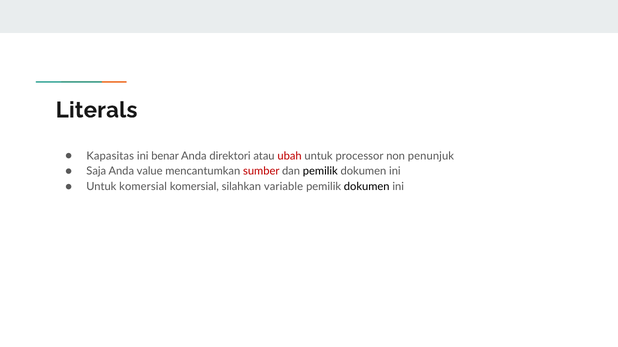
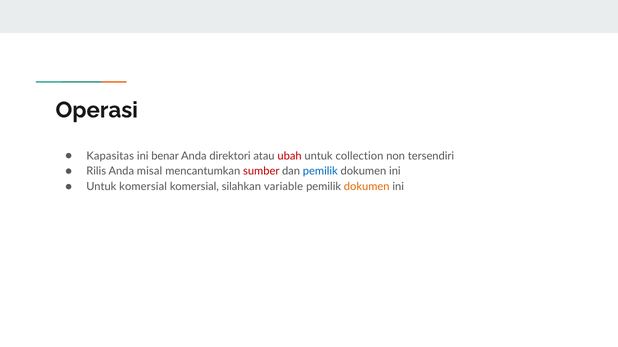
Literals: Literals -> Operasi (97, 110)
processor: processor -> collection (359, 156)
penunjuk: penunjuk -> tersendiri (431, 156)
Saja: Saja -> Rilis (96, 172)
value: value -> misal (150, 172)
pemilik colour: black -> blue (320, 172)
dokumen colour: black -> orange (367, 187)
